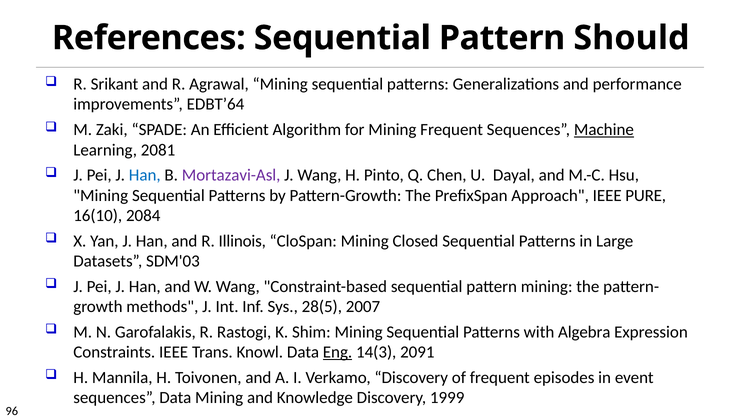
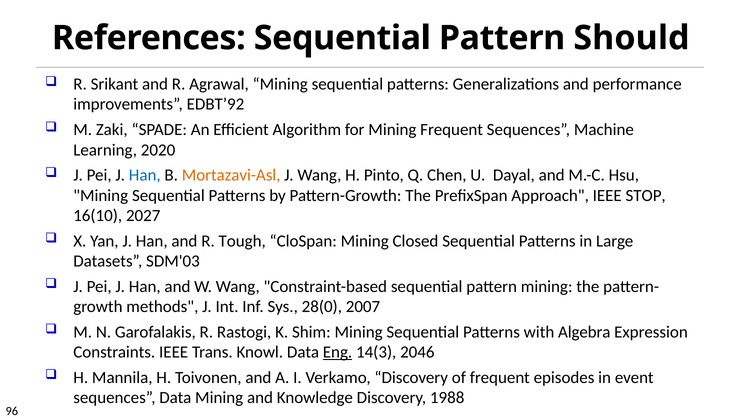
EDBT’64: EDBT’64 -> EDBT’92 (215, 104)
Machine underline: present -> none (604, 129)
2081: 2081 -> 2020 (158, 150)
Mortazavi-Asl colour: purple -> orange (231, 175)
PURE: PURE -> STOP (646, 195)
2084: 2084 -> 2027 (143, 215)
Illinois: Illinois -> Tough (242, 241)
28(5: 28(5 -> 28(0 (322, 306)
2091: 2091 -> 2046 (417, 352)
1999: 1999 -> 1988 (447, 397)
